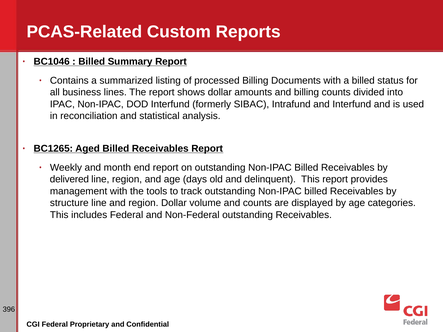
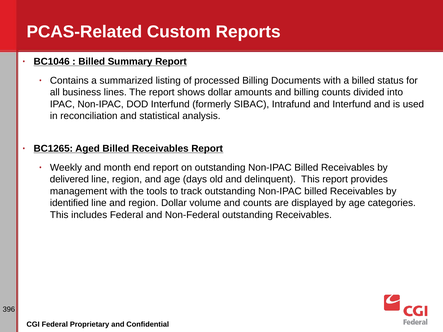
structure: structure -> identified (69, 203)
